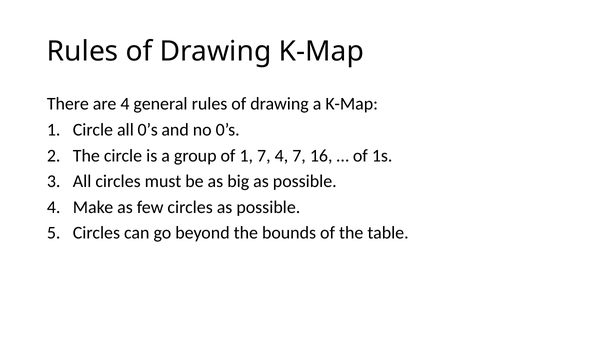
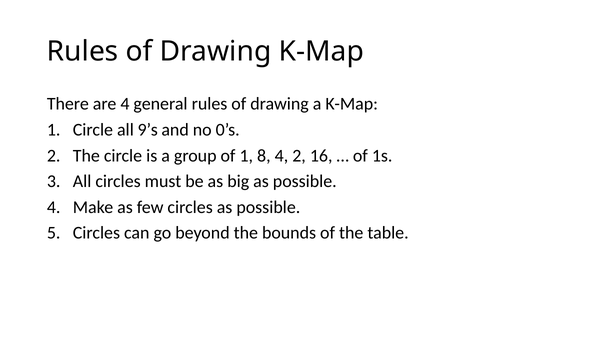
all 0’s: 0’s -> 9’s (148, 130)
1 7: 7 -> 8 (264, 156)
4 7: 7 -> 2 (299, 156)
